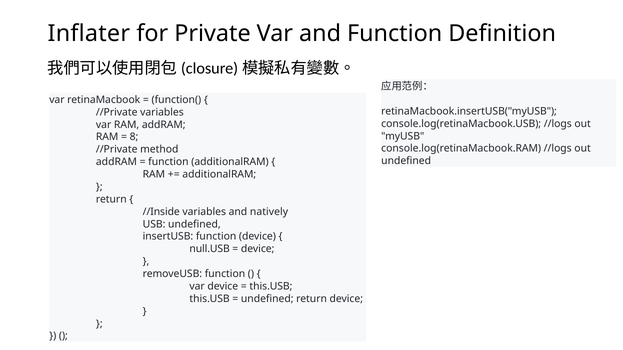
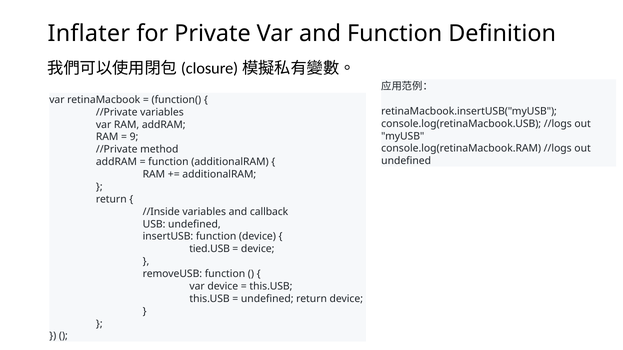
8: 8 -> 9 (134, 137)
natively: natively -> callback (269, 212)
null.USB: null.USB -> tied.USB (210, 249)
